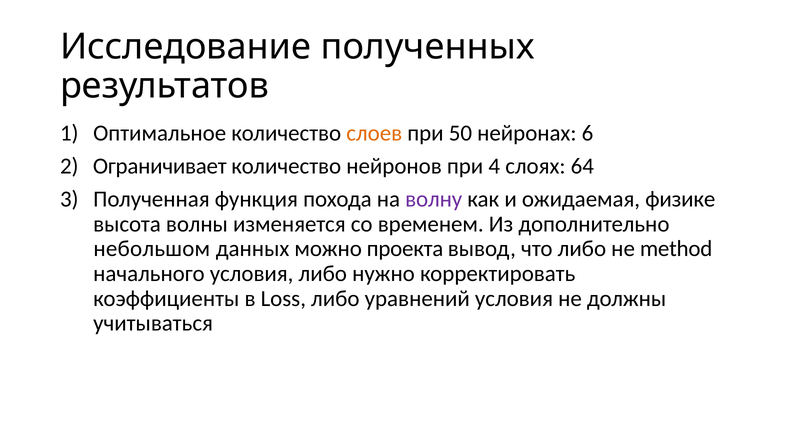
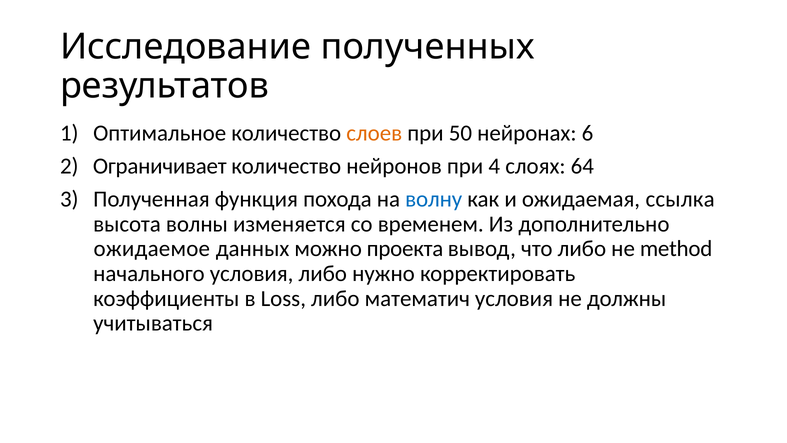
волну colour: purple -> blue (434, 199)
физике: физике -> ссылка (680, 199)
небольшом: небольшом -> ожидаемое (152, 249)
уравнений: уравнений -> математич (417, 298)
